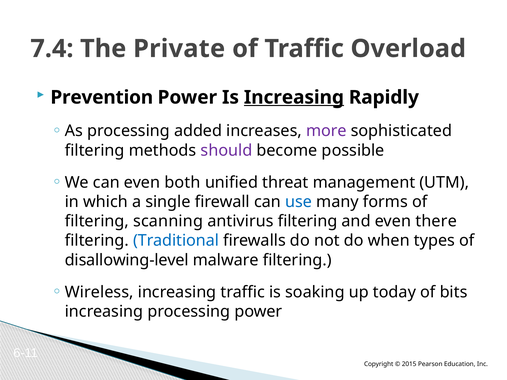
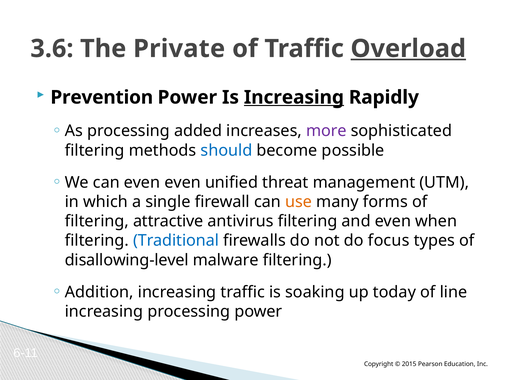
7.4: 7.4 -> 3.6 (52, 49)
Overload underline: none -> present (408, 49)
should colour: purple -> blue (226, 150)
even both: both -> even (183, 183)
use colour: blue -> orange (299, 202)
scanning: scanning -> attractive (168, 221)
there: there -> when (436, 221)
when: when -> focus (389, 241)
Wireless: Wireless -> Addition (99, 292)
bits: bits -> line (454, 292)
